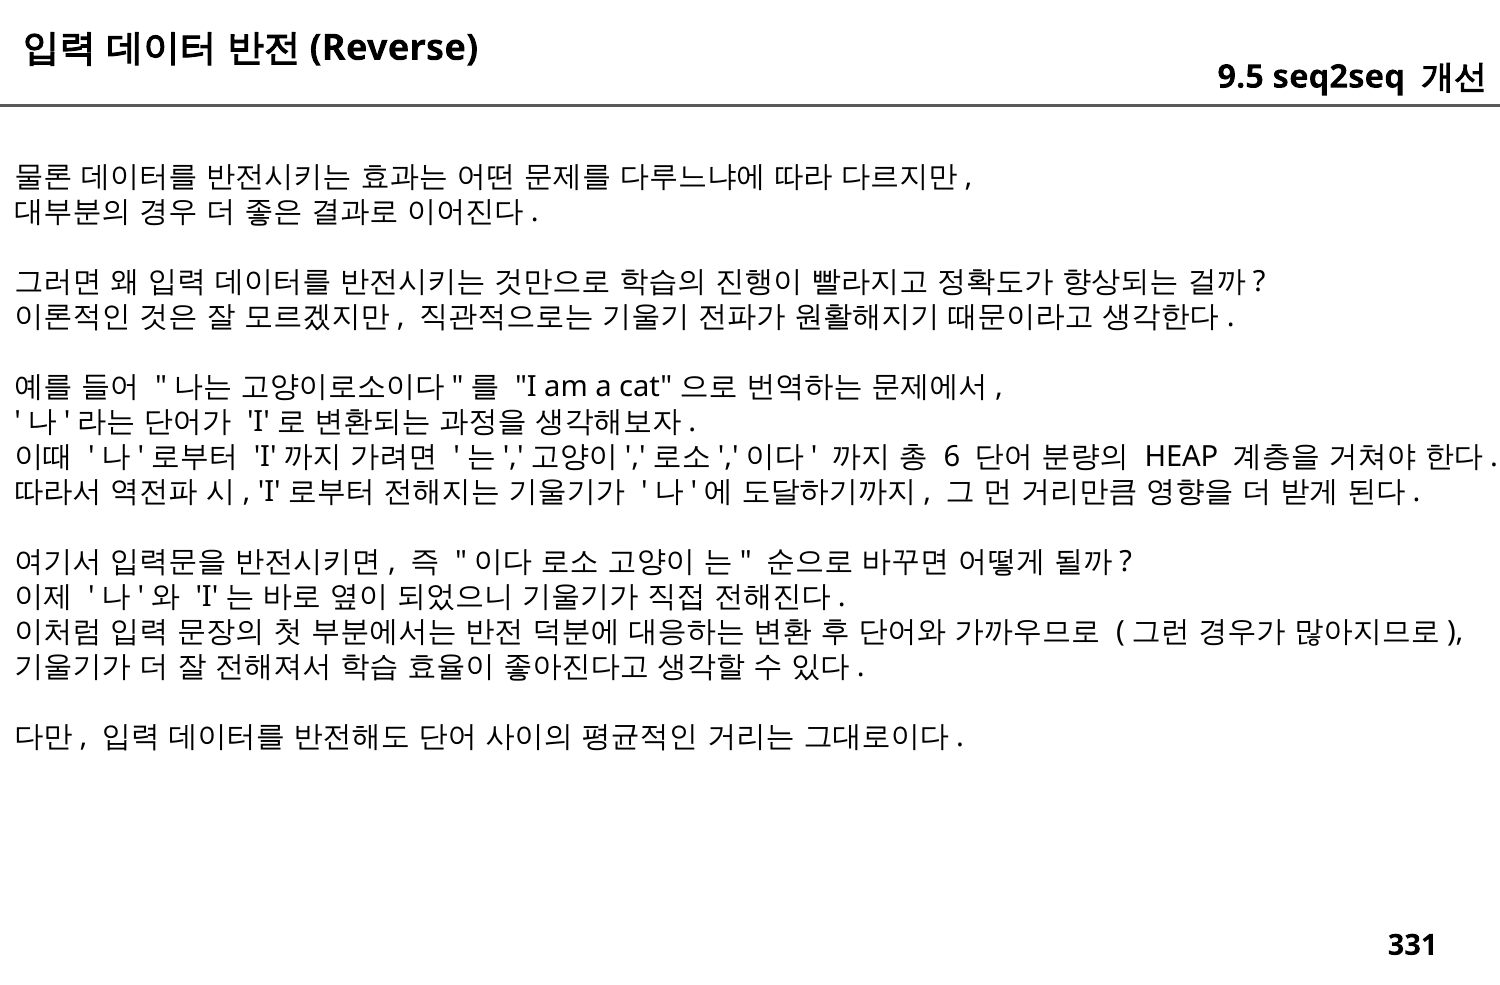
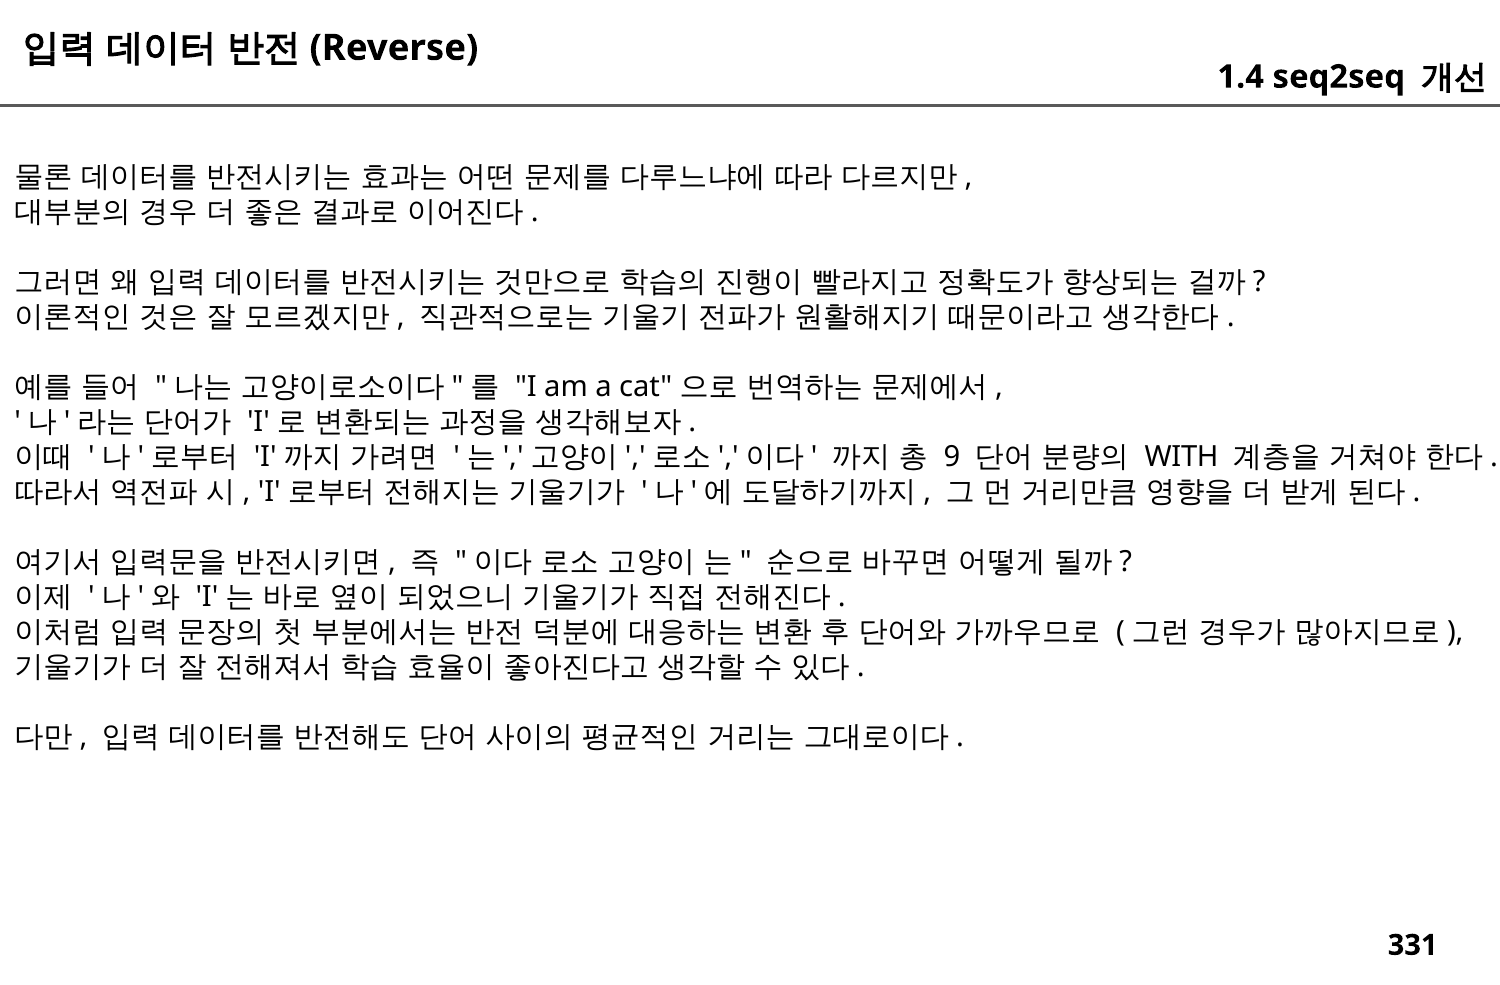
9.5: 9.5 -> 1.4 (1241, 77)
6: 6 -> 9 (952, 457)
HEAP: HEAP -> WITH (1182, 457)
